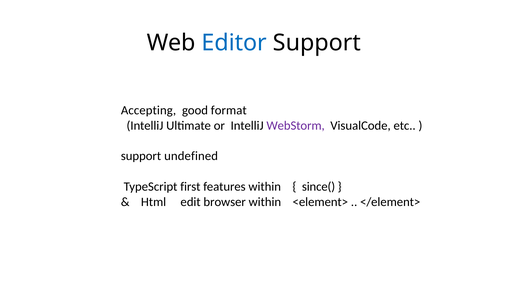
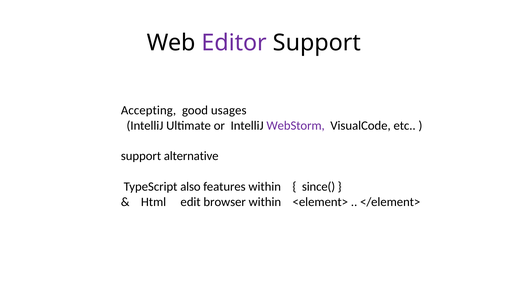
Editor colour: blue -> purple (234, 43)
format: format -> usages (229, 110)
undefined: undefined -> alternative (191, 156)
first: first -> also (190, 186)
